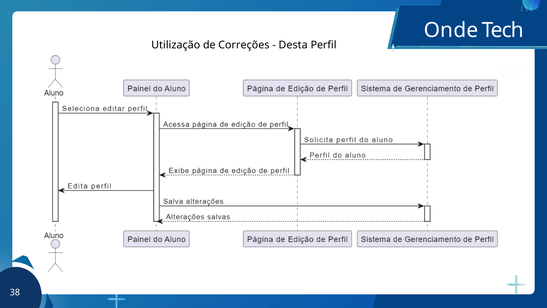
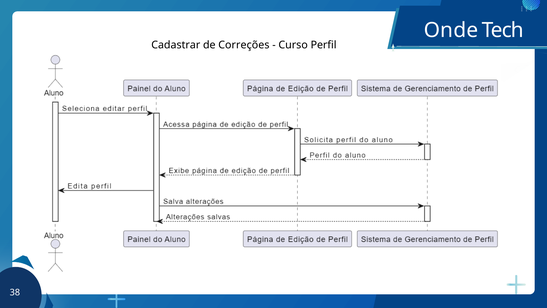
Utilização: Utilização -> Cadastrar (176, 45)
Desta: Desta -> Curso (293, 45)
